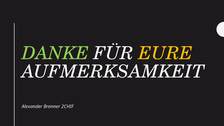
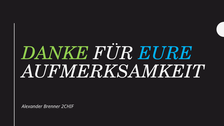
EURE colour: yellow -> light blue (165, 53)
